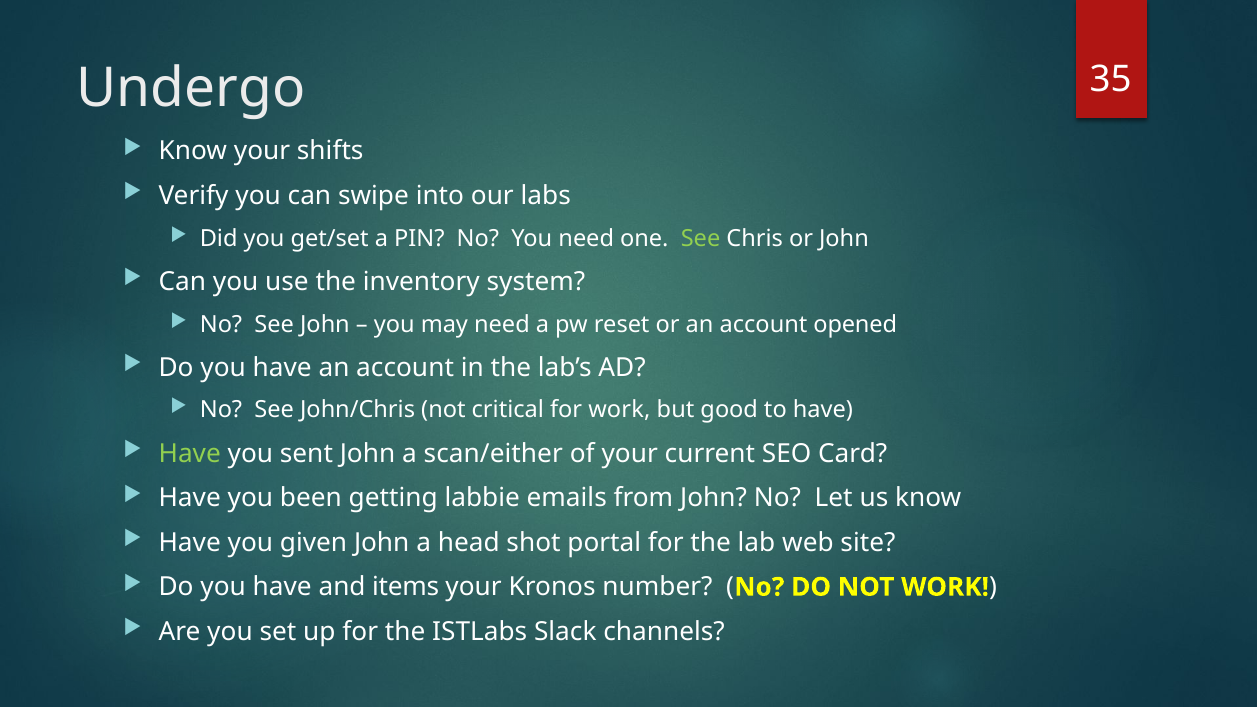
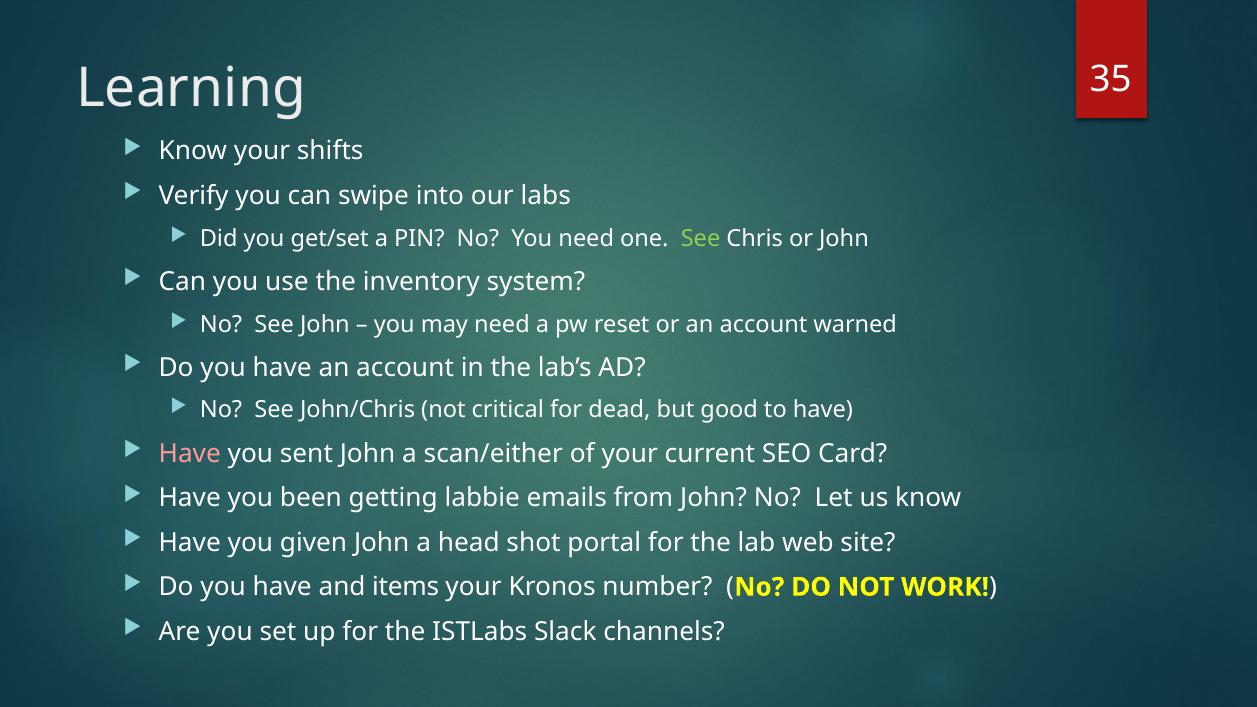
Undergo: Undergo -> Learning (191, 88)
opened: opened -> warned (855, 324)
for work: work -> dead (619, 410)
Have colour: light green -> pink (190, 453)
